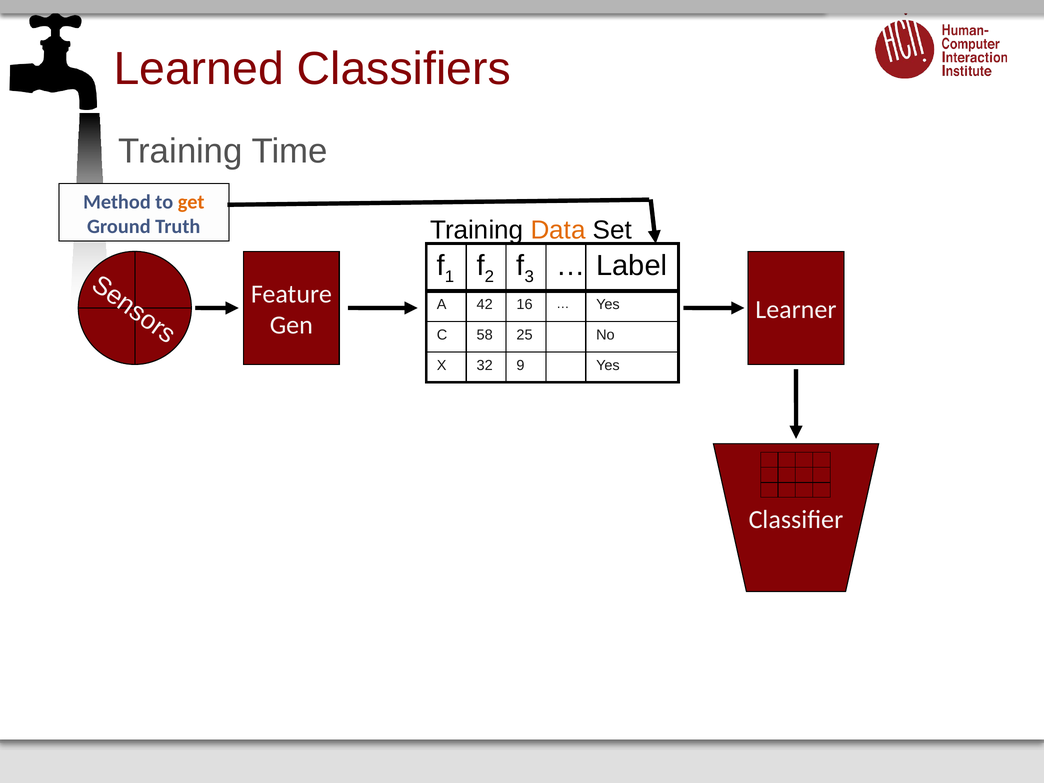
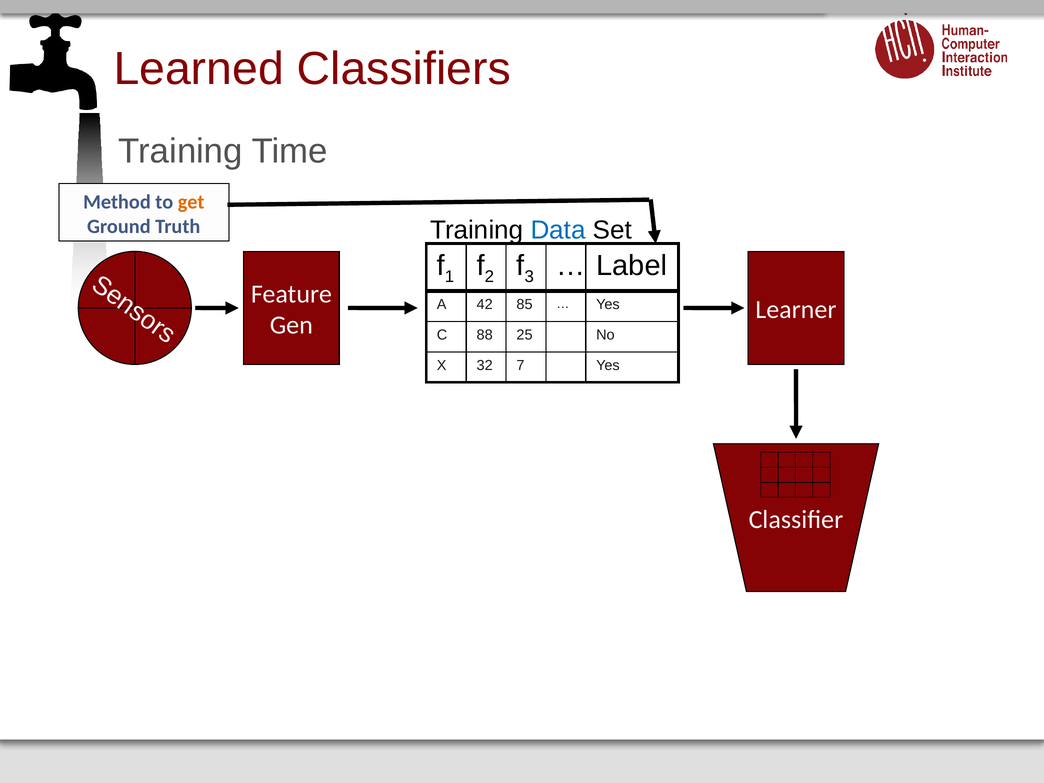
Data colour: orange -> blue (558, 230)
16: 16 -> 85 (525, 305)
58: 58 -> 88 (485, 335)
9: 9 -> 7 (521, 365)
